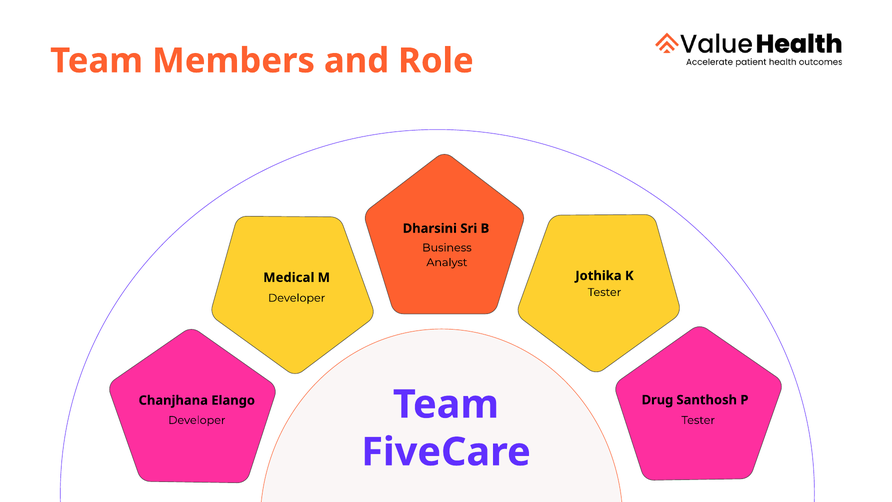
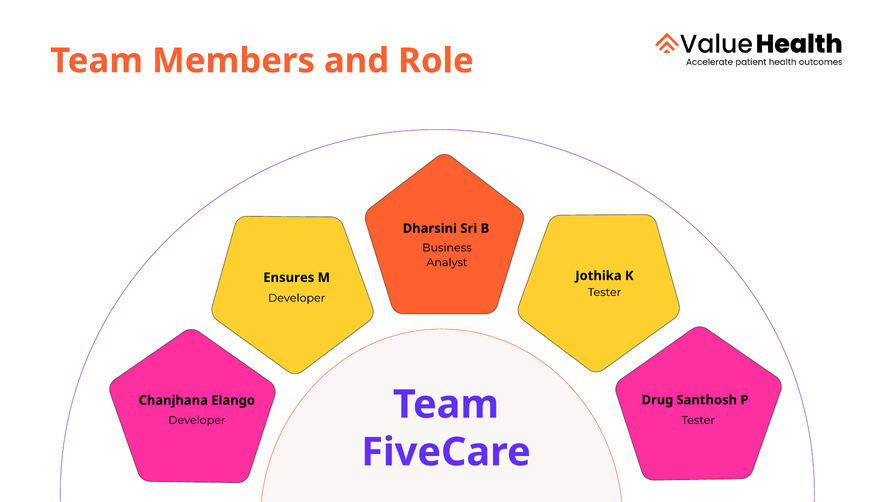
Medical: Medical -> Ensures (289, 277)
